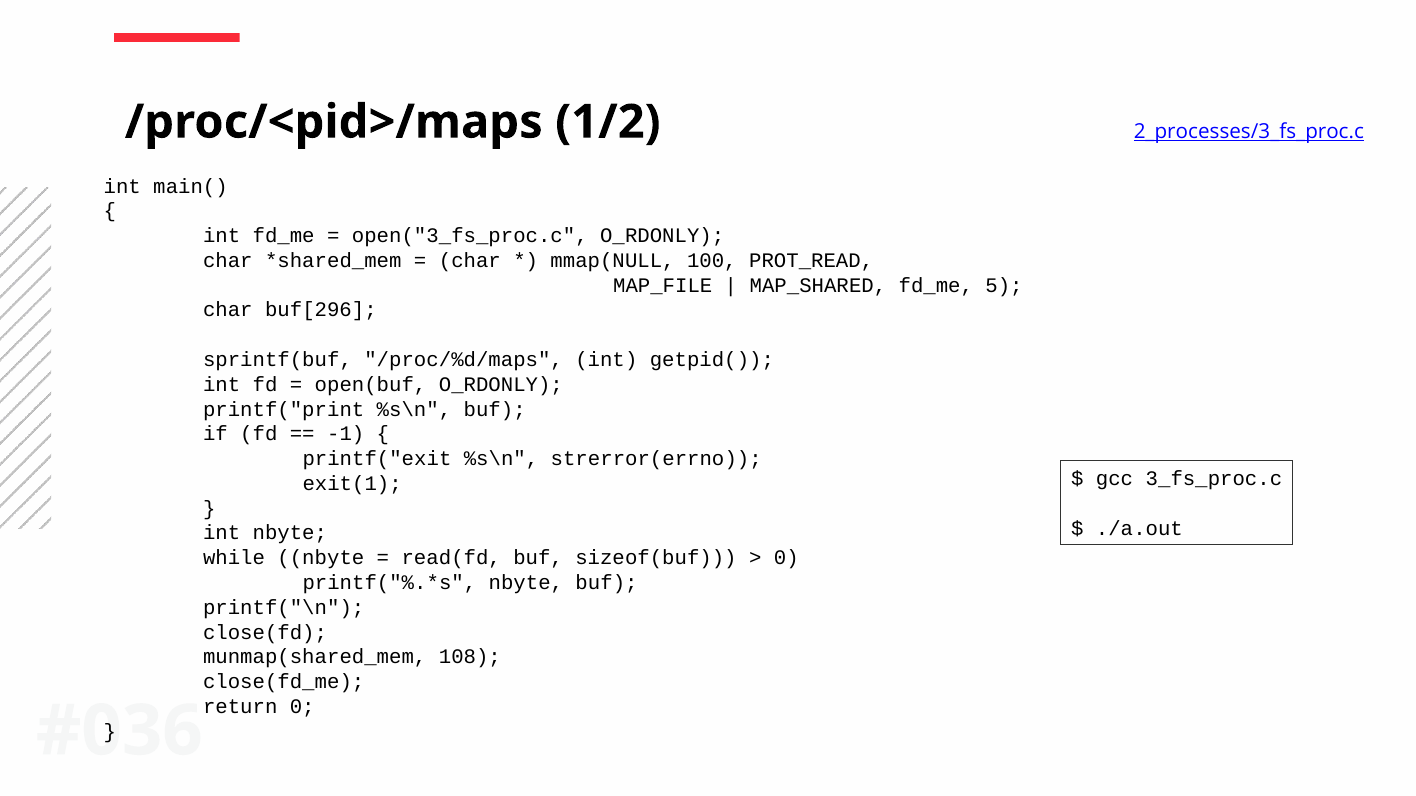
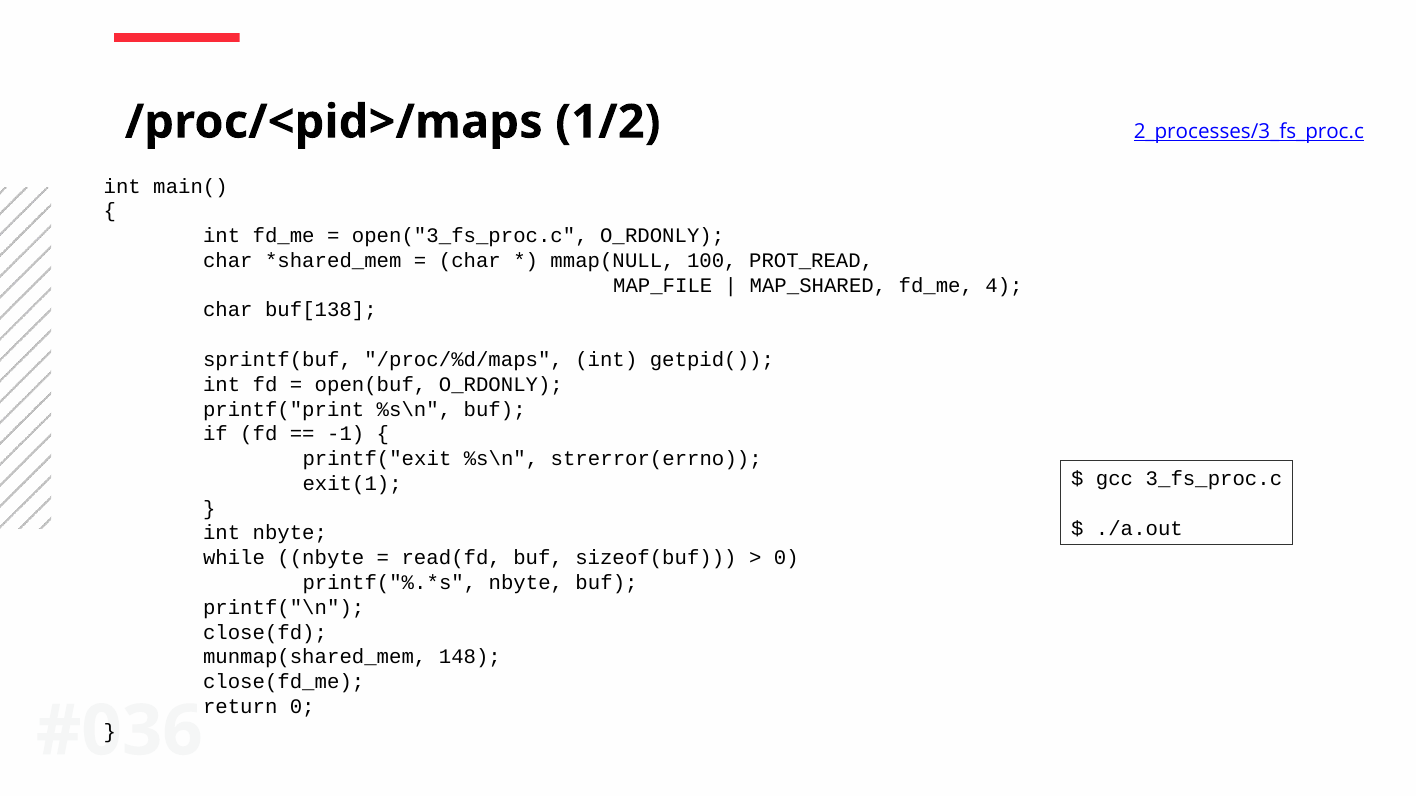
5: 5 -> 4 (1004, 285)
buf[296: buf[296 -> buf[138 (321, 310)
108: 108 -> 148 (470, 657)
